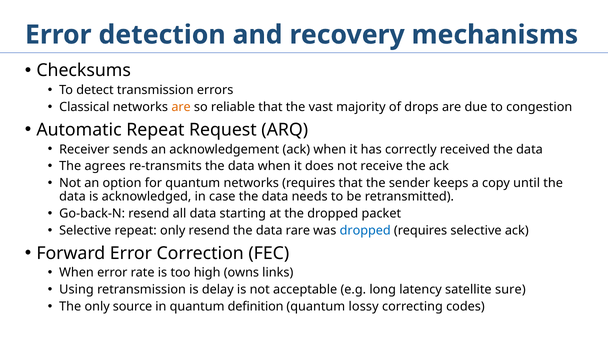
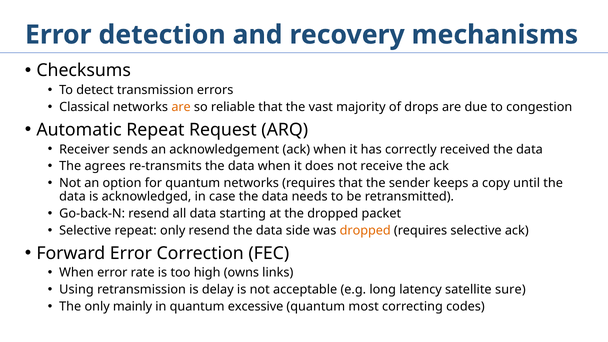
rare: rare -> side (298, 230)
dropped colour: blue -> orange (365, 230)
source: source -> mainly (133, 306)
definition: definition -> excessive (256, 306)
lossy: lossy -> most (364, 306)
